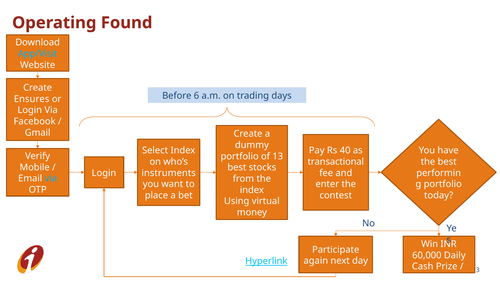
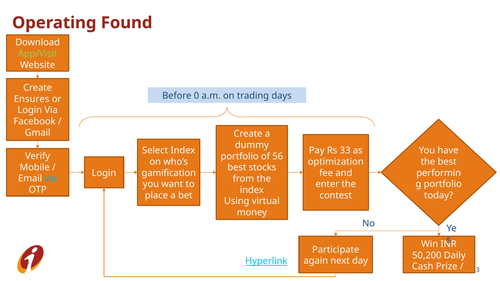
App/Visit colour: light blue -> light green (38, 54)
6: 6 -> 0 (197, 96)
40: 40 -> 33 (345, 151)
13: 13 -> 56 (278, 156)
transactional: transactional -> optimization (336, 162)
instruments: instruments -> gamification (169, 173)
60,000: 60,000 -> 50,200 (427, 255)
